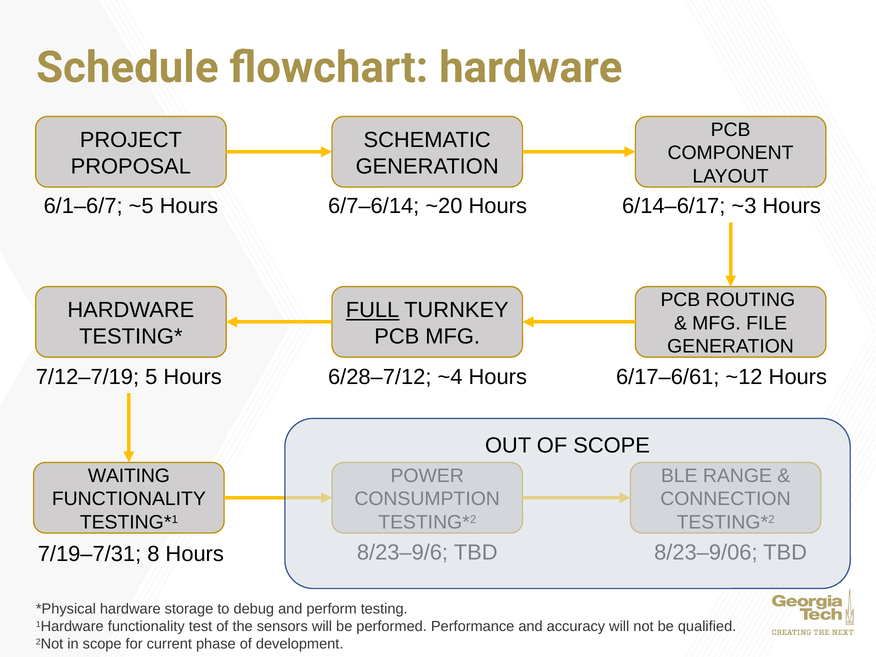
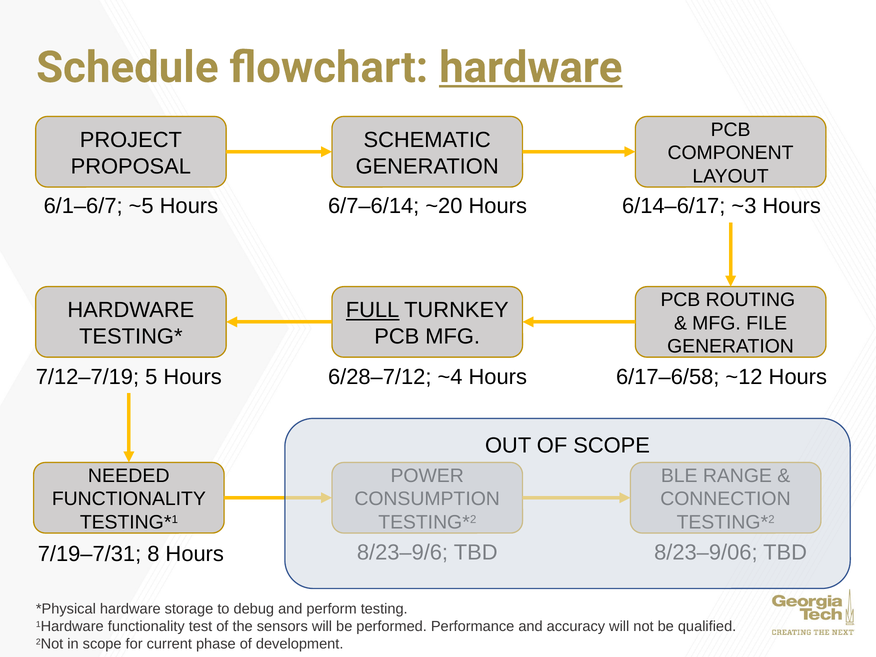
hardware underline: none -> present (531, 68)
6/17–6/61: 6/17–6/61 -> 6/17–6/58 (668, 377)
WAITING: WAITING -> NEEDED (129, 476)
